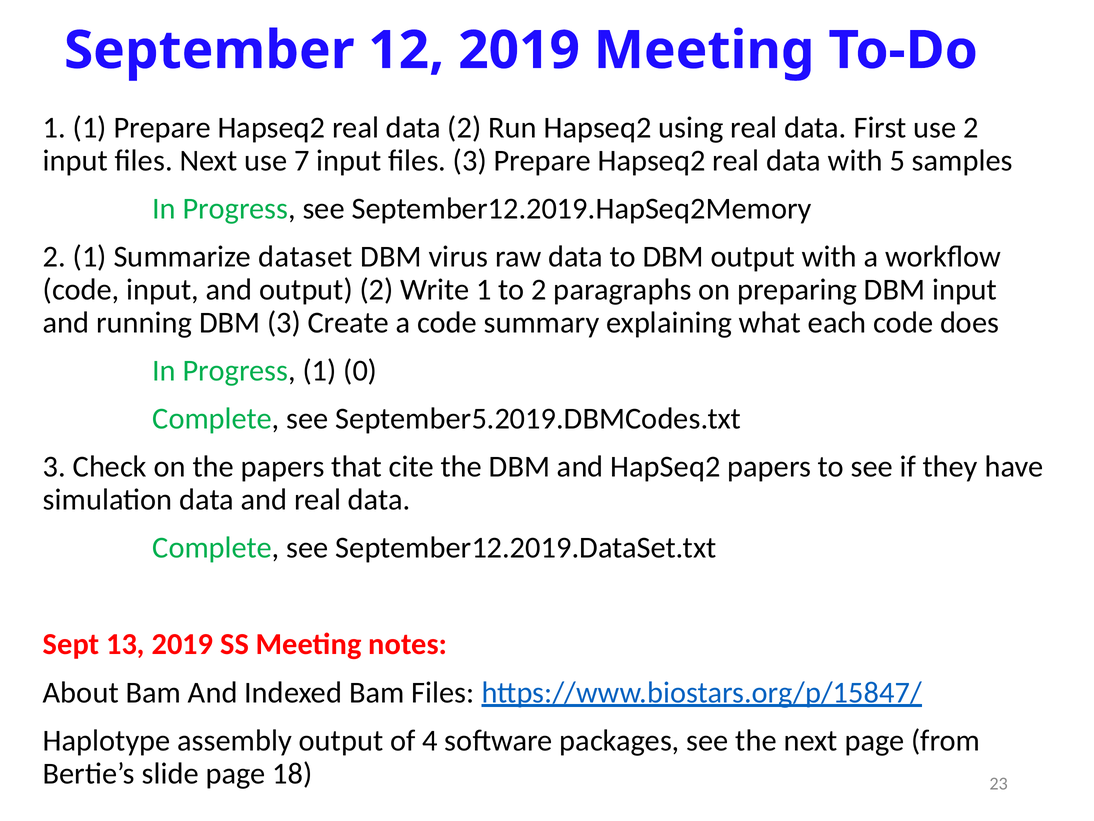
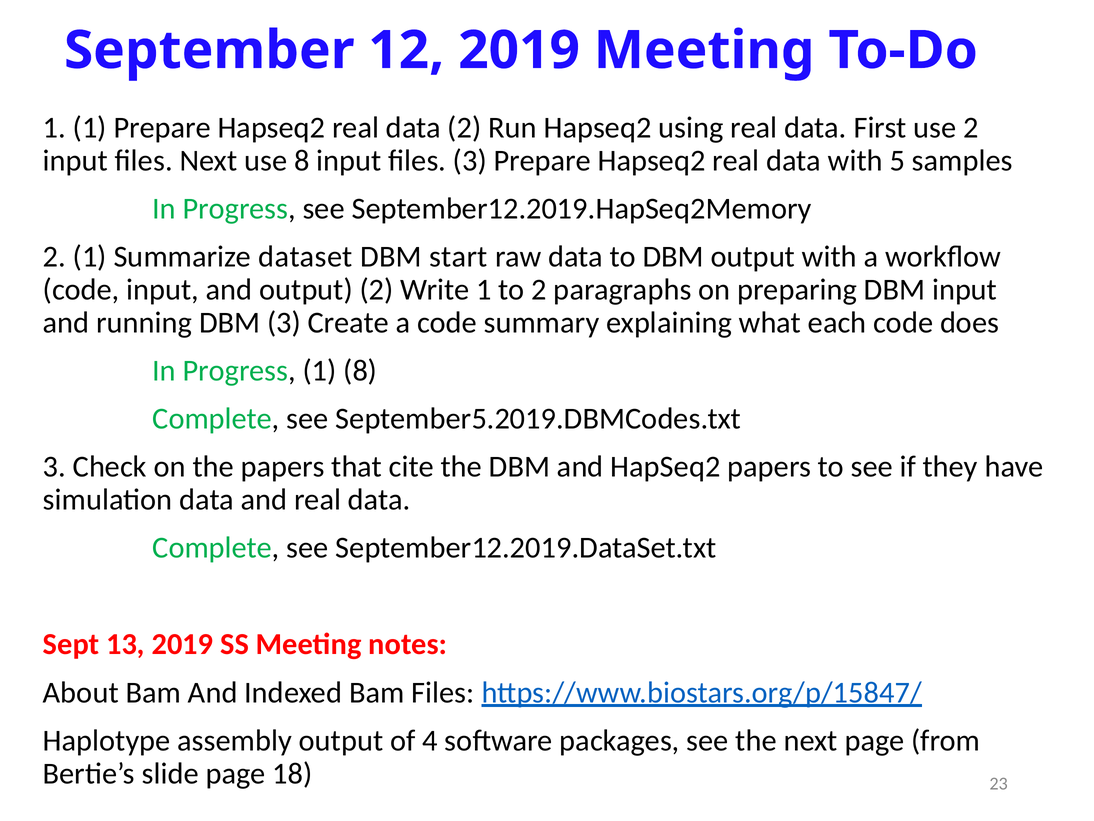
use 7: 7 -> 8 (302, 160)
virus: virus -> start (458, 257)
1 0: 0 -> 8 (360, 370)
